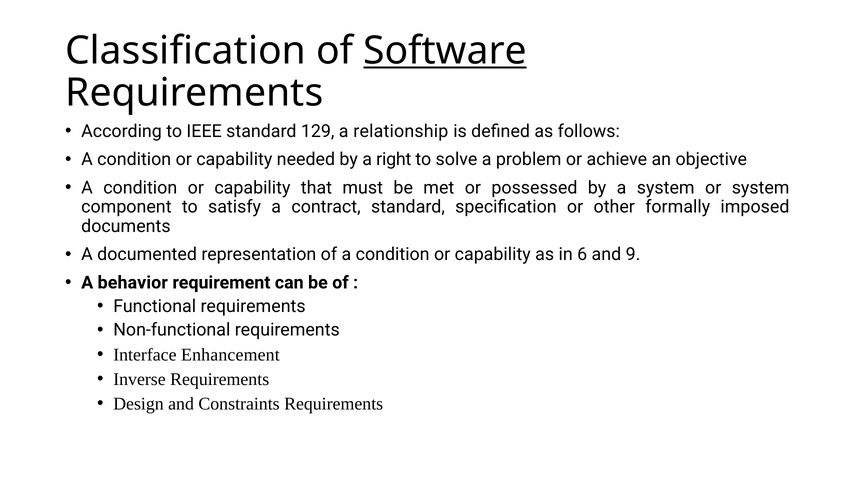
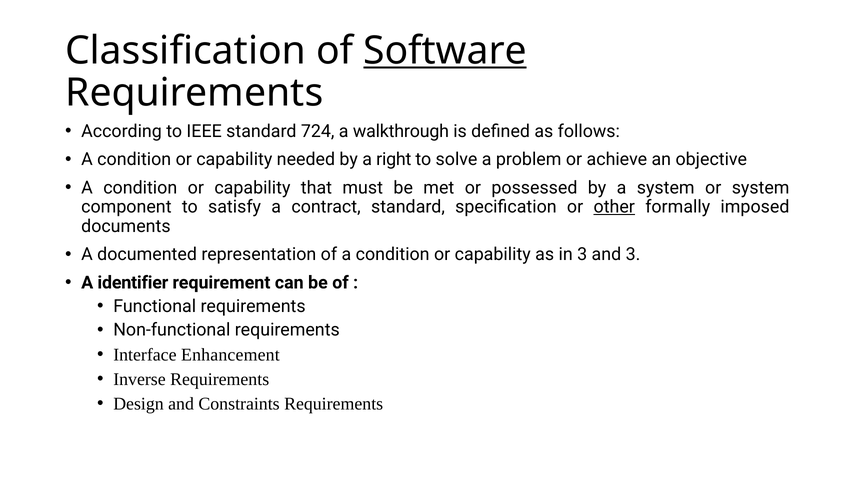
129: 129 -> 724 (318, 131)
relationship: relationship -> walkthrough (401, 131)
other underline: none -> present (614, 207)
in 6: 6 -> 3 (582, 254)
and 9: 9 -> 3 (633, 254)
behavior: behavior -> identifier (133, 283)
